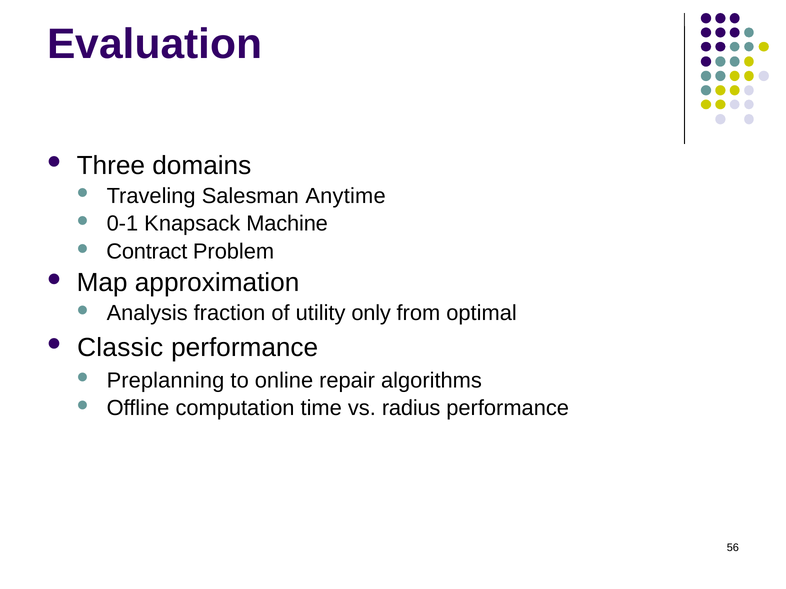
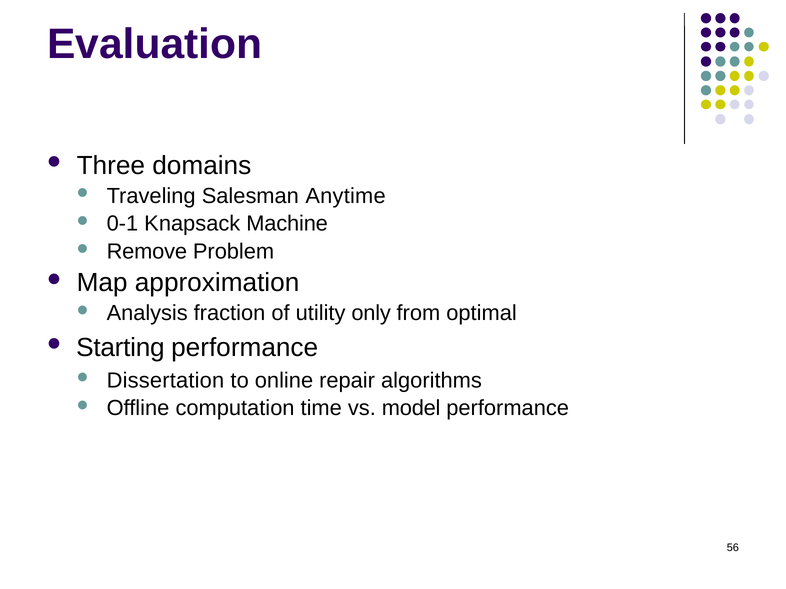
Contract: Contract -> Remove (147, 252)
Classic: Classic -> Starting (120, 348)
Preplanning: Preplanning -> Dissertation (165, 381)
radius: radius -> model (411, 409)
